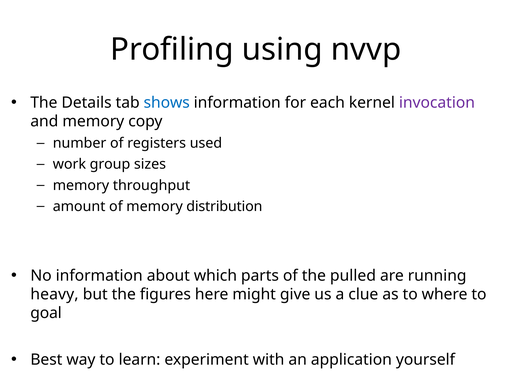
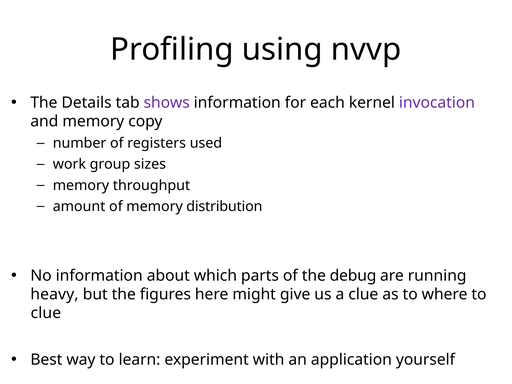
shows colour: blue -> purple (167, 103)
pulled: pulled -> debug (353, 276)
goal: goal -> clue (46, 313)
